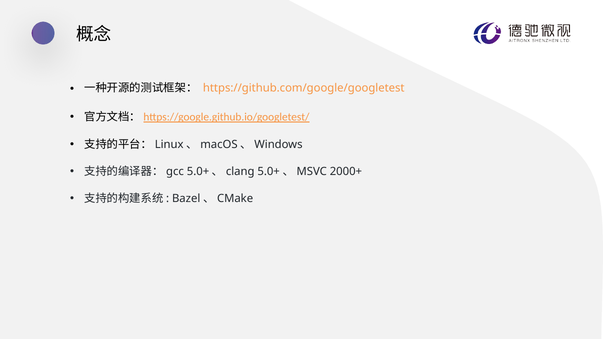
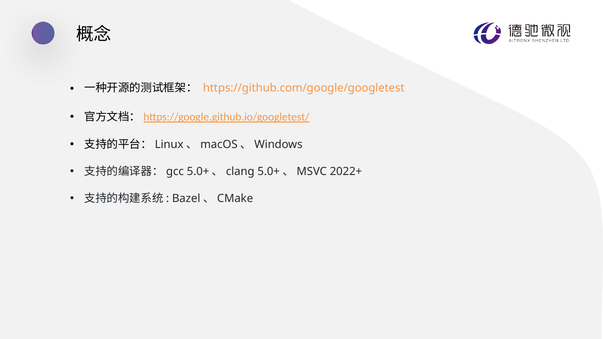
2000+: 2000+ -> 2022+ (346, 172)
